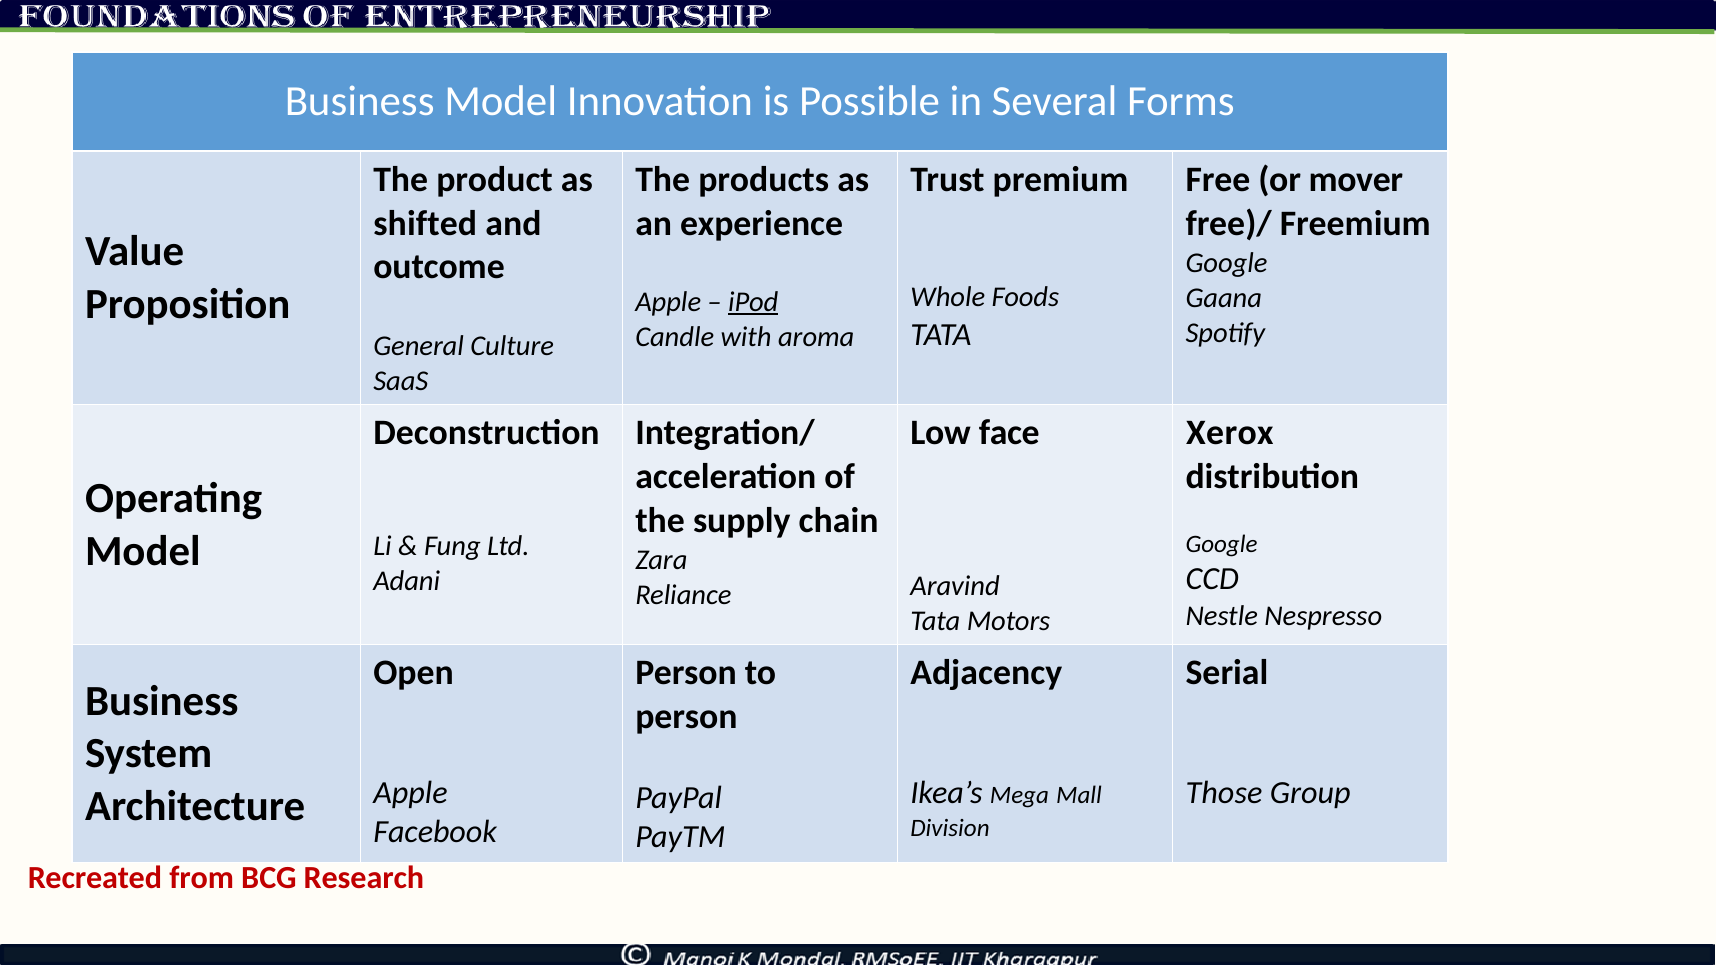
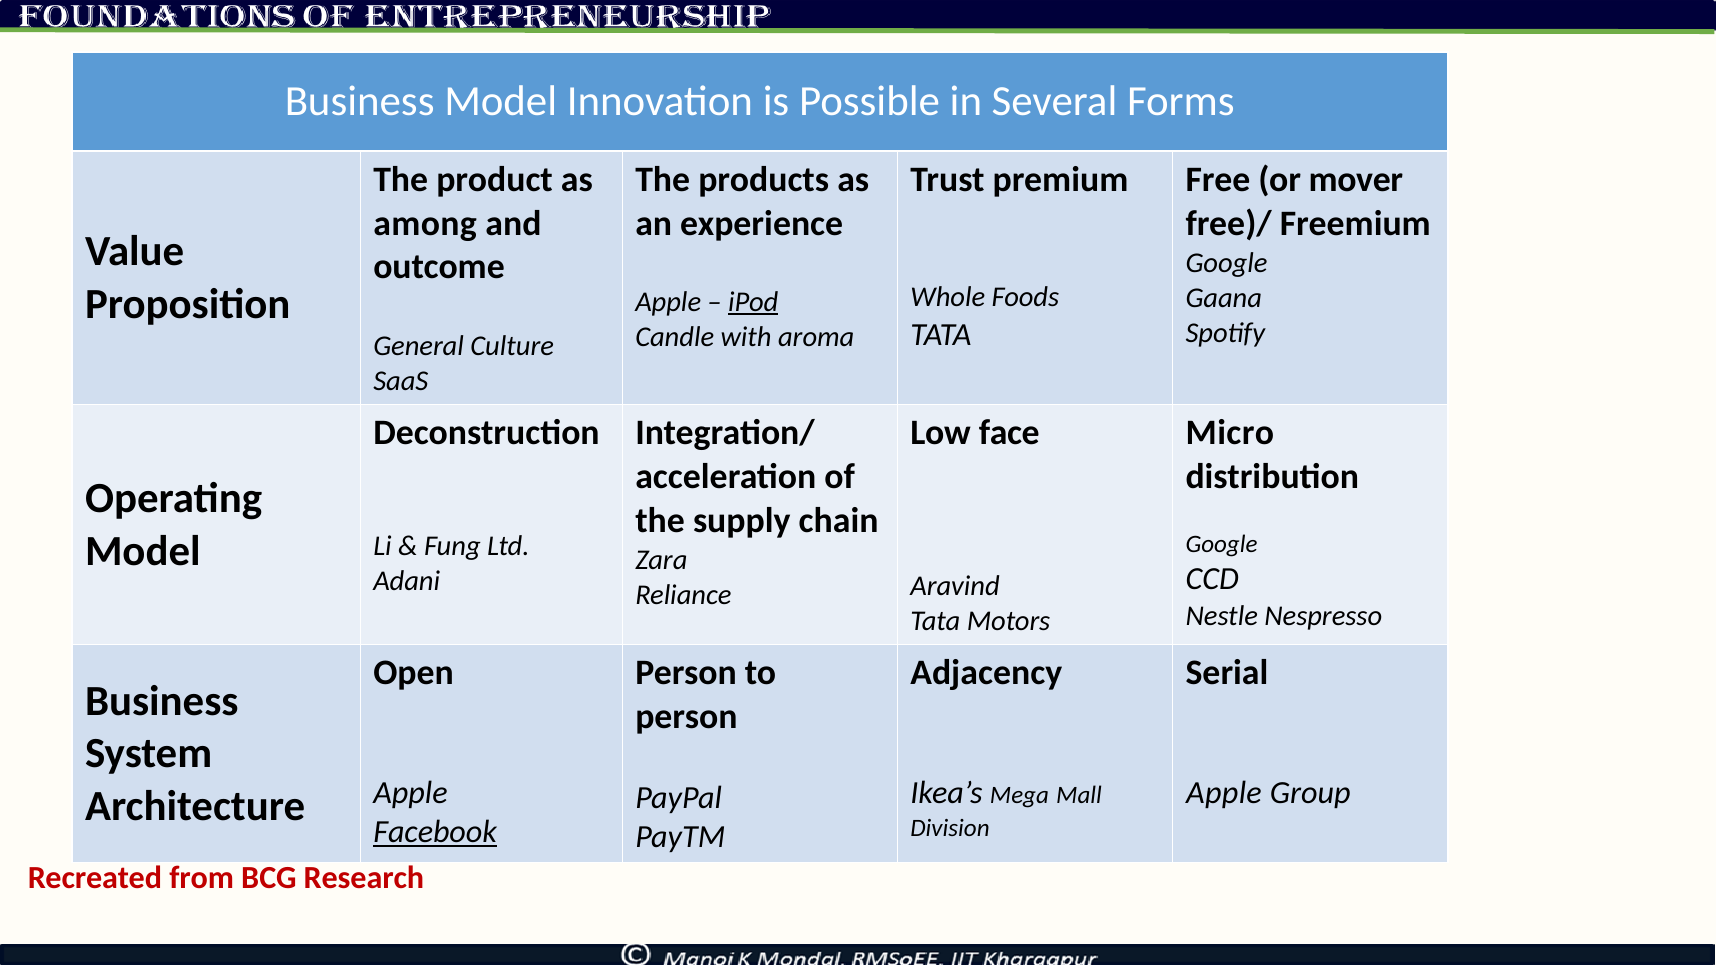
shifted: shifted -> among (425, 223)
Xerox: Xerox -> Micro (1230, 433)
Those: Those -> Apple (1224, 793)
Facebook underline: none -> present (435, 833)
